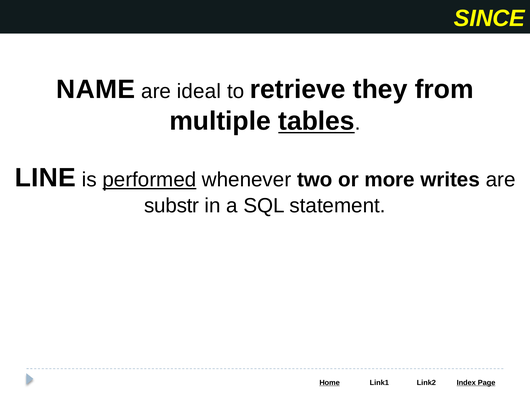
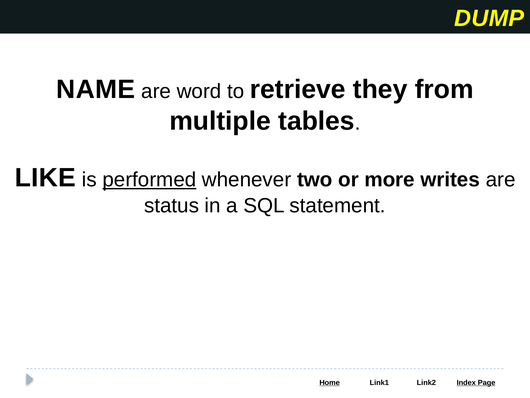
SINCE: SINCE -> DUMP (489, 18)
ideal: ideal -> word (199, 91)
tables underline: present -> none (316, 121)
LINE: LINE -> LIKE (45, 178)
substr: substr -> status (172, 205)
